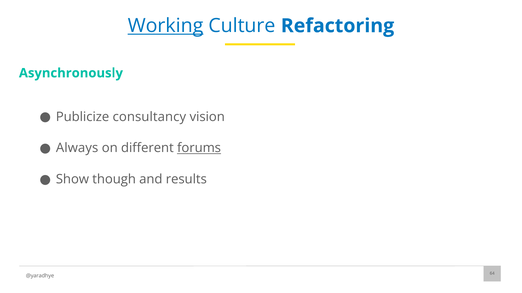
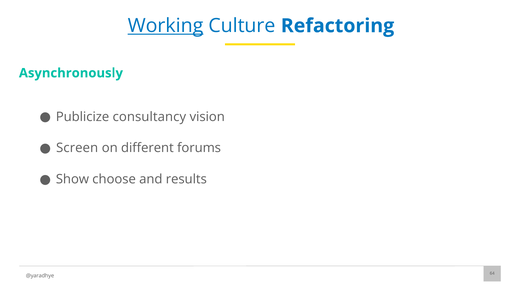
Always: Always -> Screen (77, 148)
forums underline: present -> none (199, 148)
though: though -> choose (114, 180)
